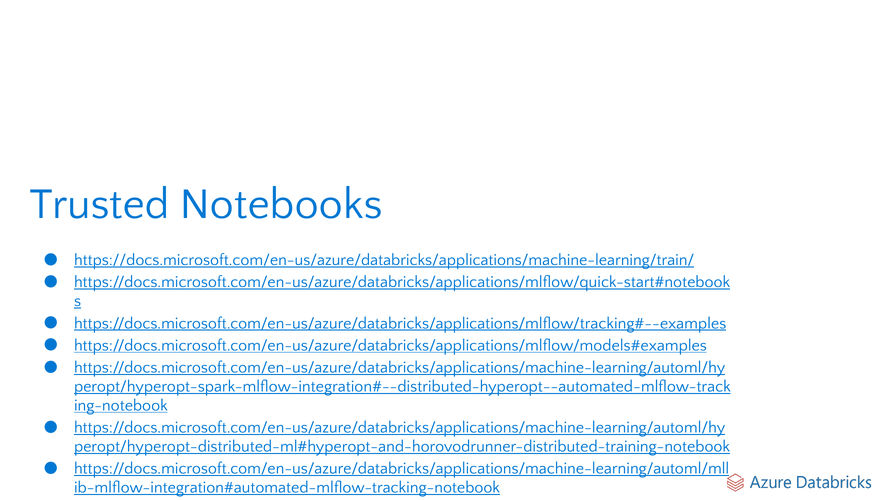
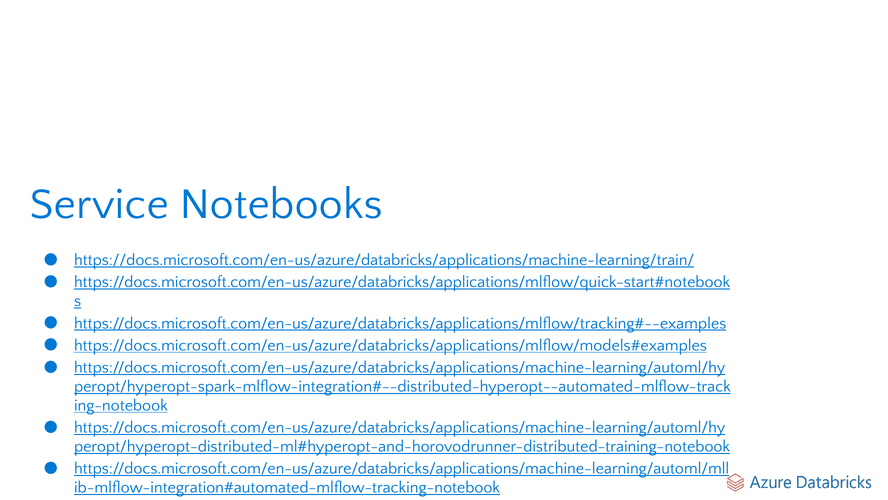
Trusted: Trusted -> Service (99, 204)
